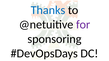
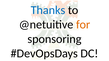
for colour: purple -> orange (83, 25)
